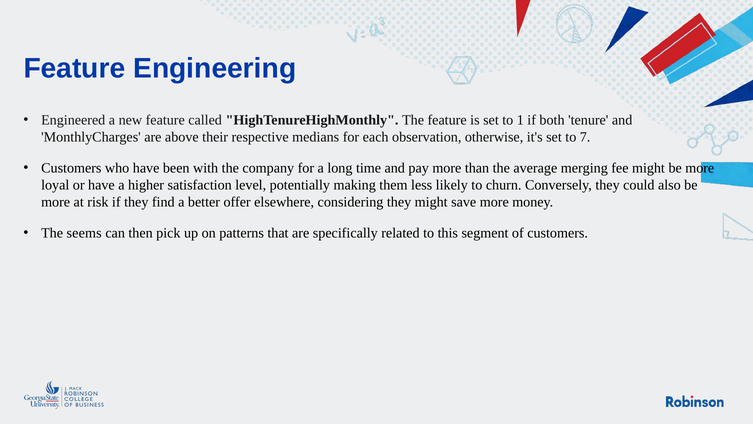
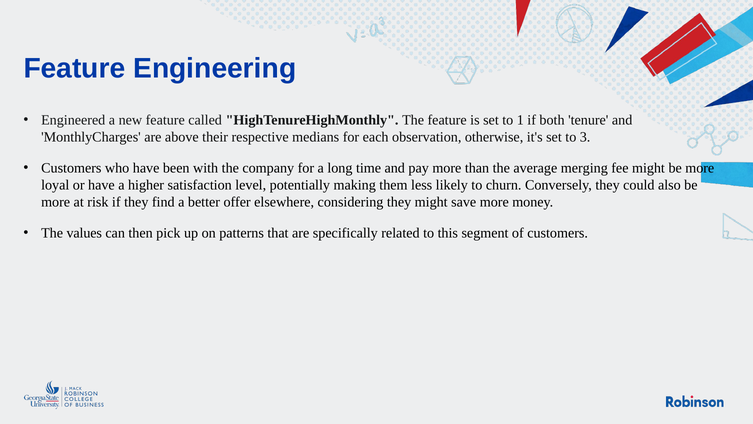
7: 7 -> 3 (585, 137)
seems: seems -> values (84, 233)
